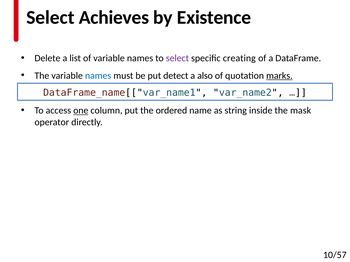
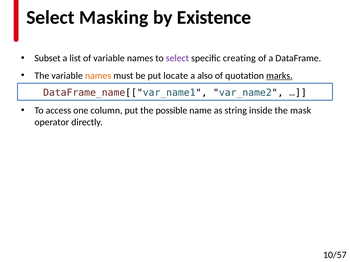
Achieves: Achieves -> Masking (114, 17)
Delete: Delete -> Subset (48, 58)
names colour: blue -> orange (98, 76)
detect: detect -> locate (176, 76)
one underline: present -> none (81, 111)
ordered: ordered -> possible (171, 111)
